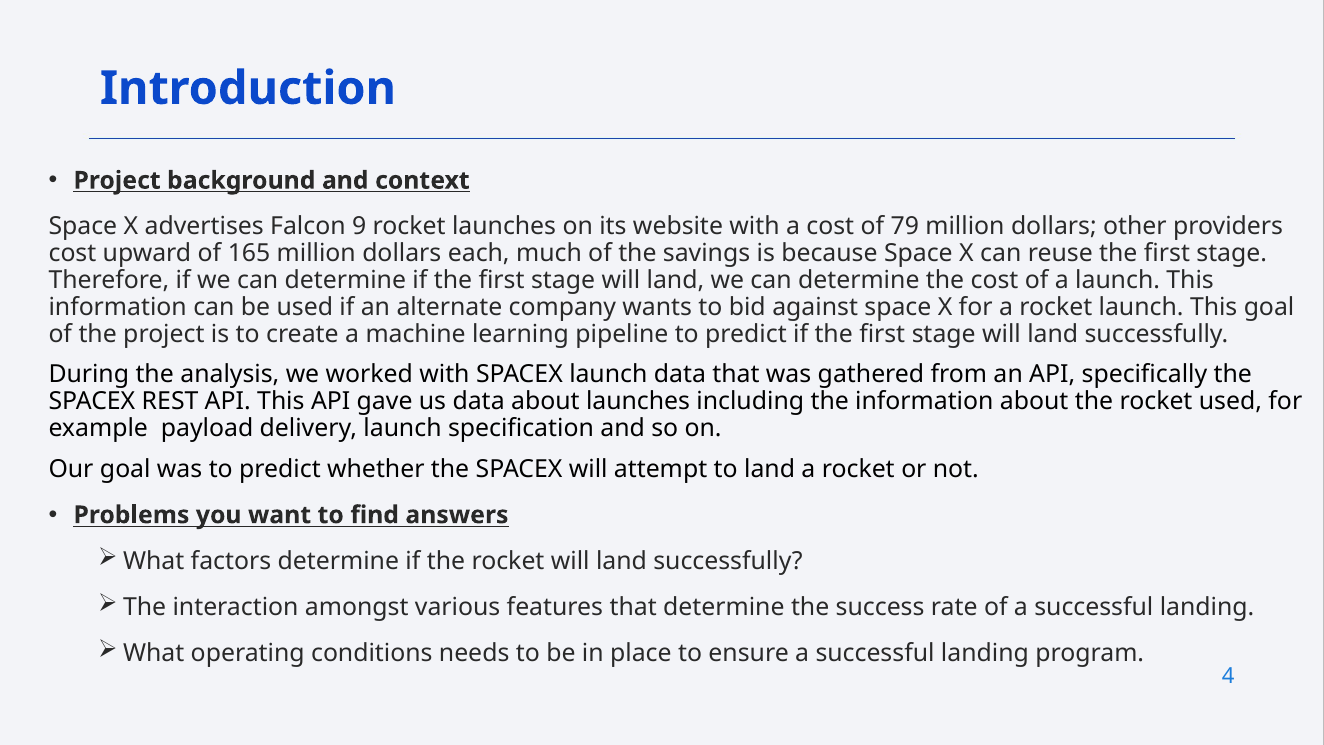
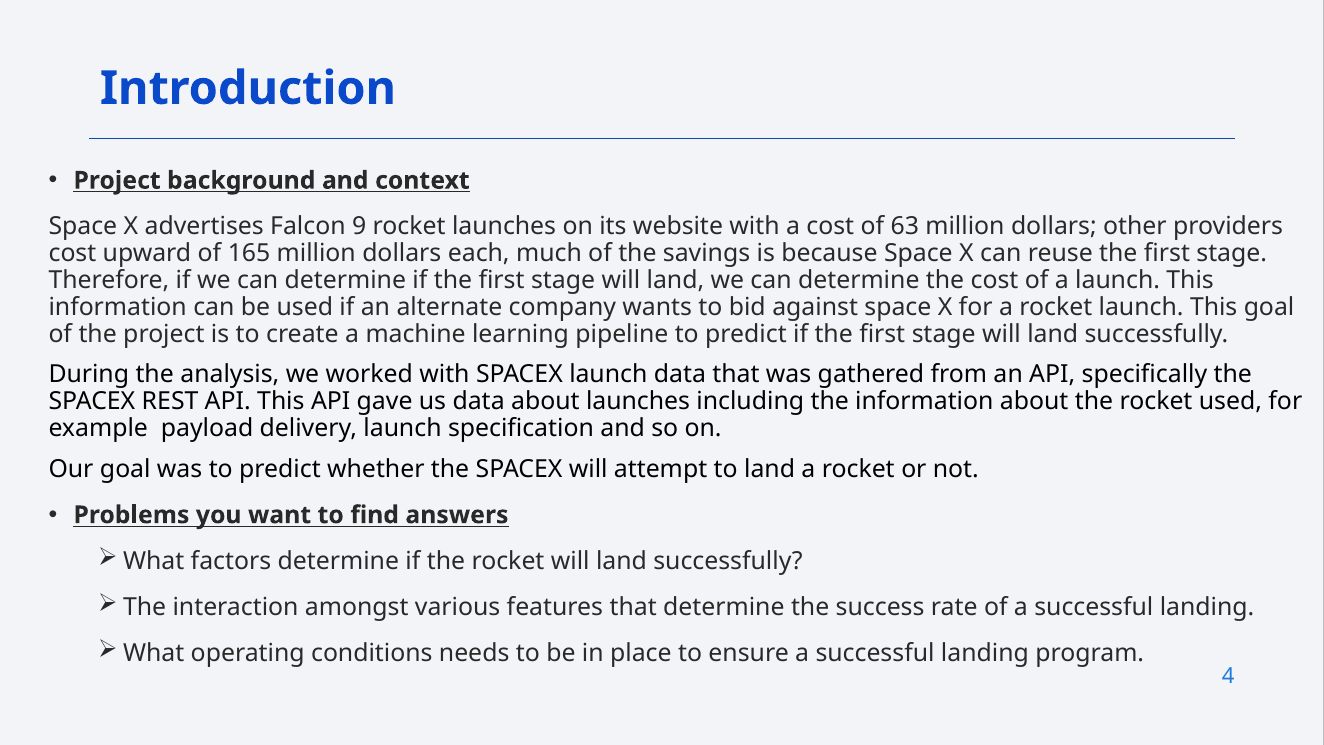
79: 79 -> 63 (905, 227)
